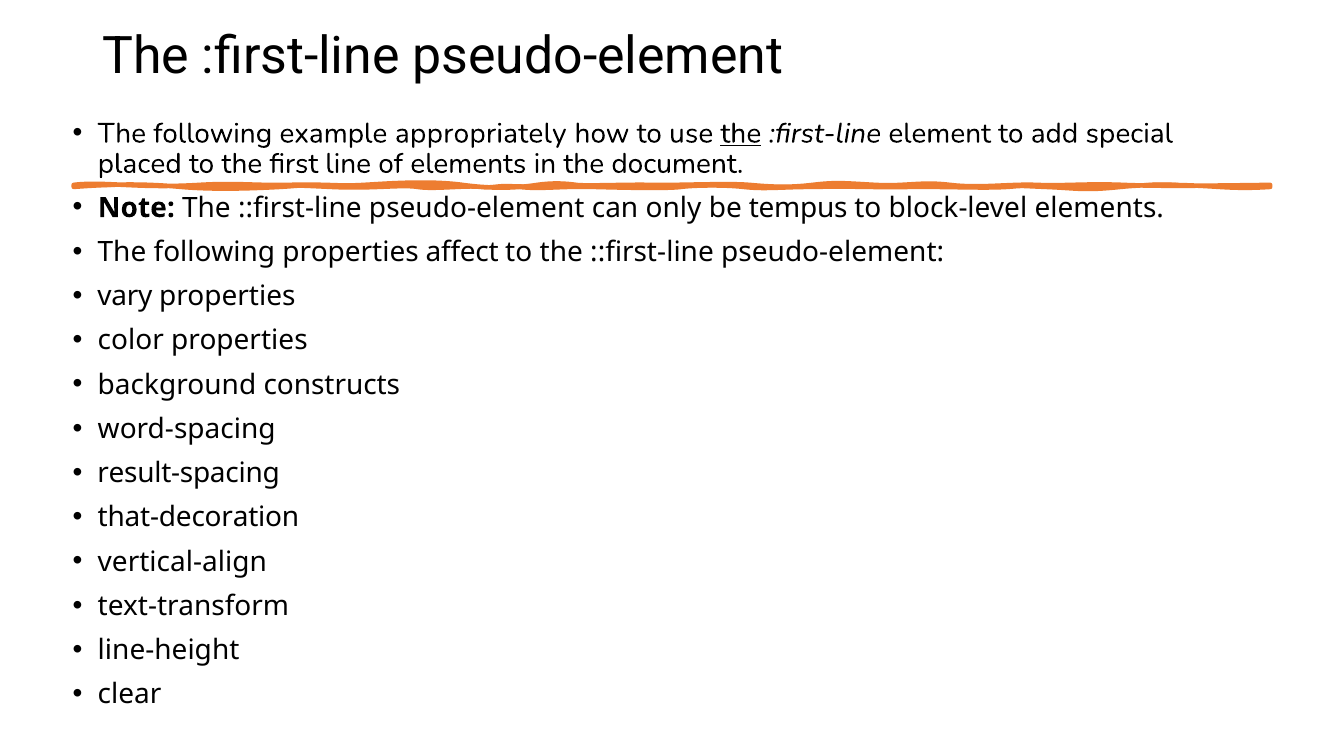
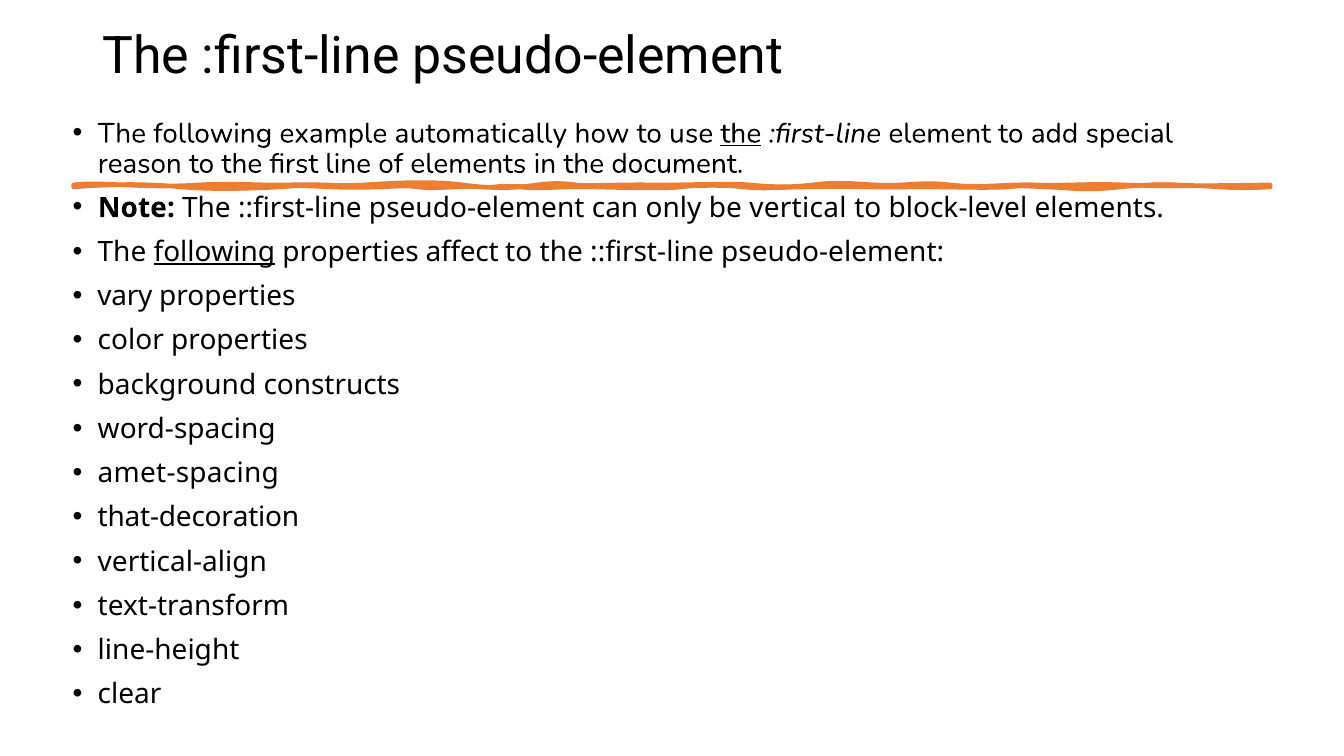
appropriately: appropriately -> automatically (481, 133)
placed: placed -> reason (140, 164)
tempus: tempus -> vertical (798, 208)
following underline: none -> present (214, 252)
result-spacing: result-spacing -> amet-spacing (188, 473)
